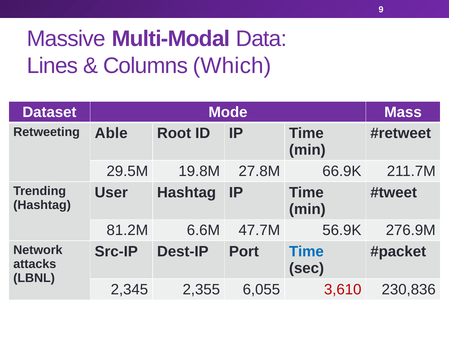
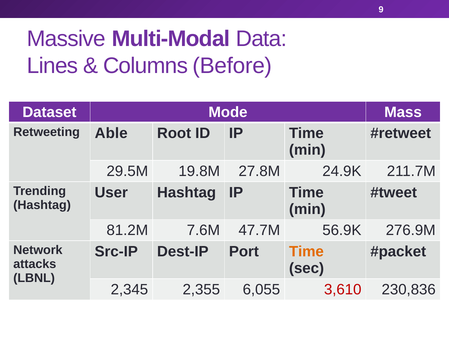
Which: Which -> Before (232, 66)
66.9K: 66.9K -> 24.9K (342, 171)
6.6M: 6.6M -> 7.6M (203, 230)
Time colour: blue -> orange (306, 251)
